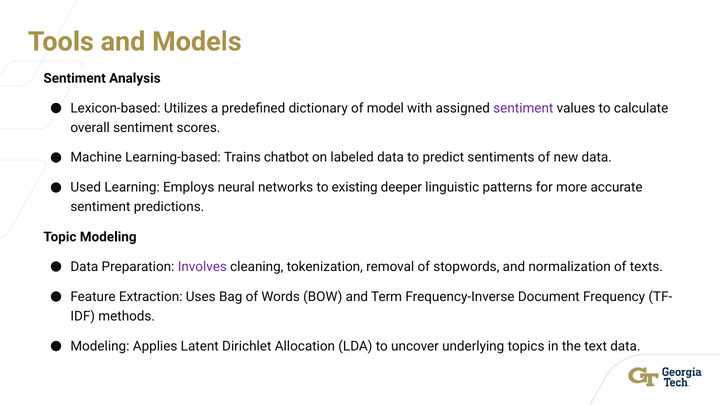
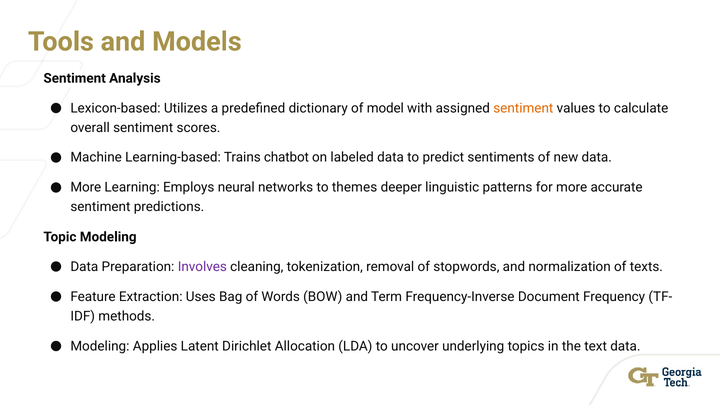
sentiment colour: purple -> orange (523, 108)
Used: Used -> More (86, 187)
existing: existing -> themes (355, 187)
